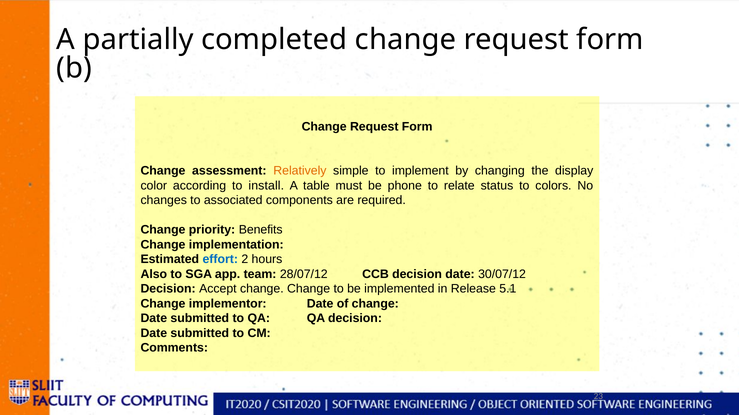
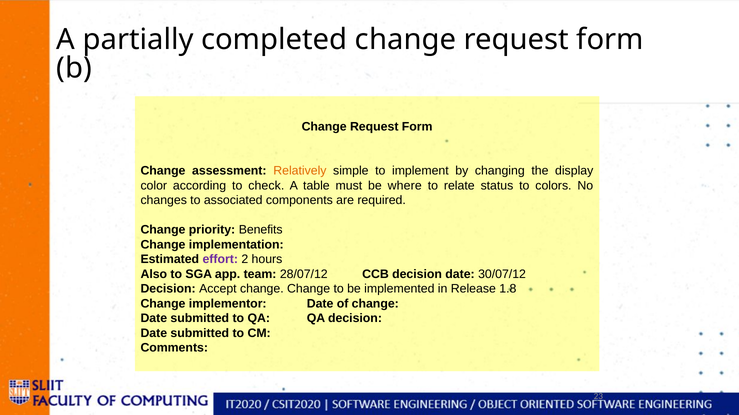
install: install -> check (266, 186)
phone: phone -> where (405, 186)
effort colour: blue -> purple (220, 260)
5.1: 5.1 -> 1.8 (508, 289)
